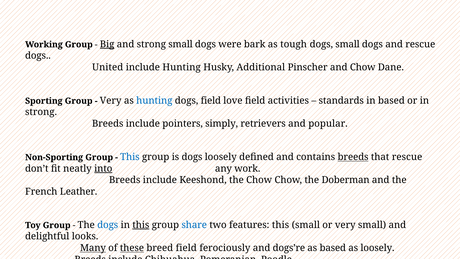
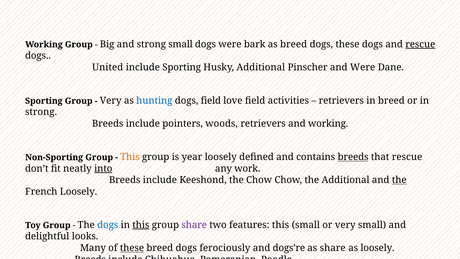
Big underline: present -> none (107, 44)
as tough: tough -> breed (294, 44)
dogs small: small -> these (347, 44)
rescue underline: none -> present (420, 44)
include Hunting: Hunting -> Sporting (182, 67)
and Chow: Chow -> Were (363, 67)
standards: standards -> retrievers (341, 101)
in based: based -> breed (391, 101)
simply: simply -> woods (222, 124)
and popular: popular -> working (328, 124)
This colour: blue -> orange (130, 157)
is dogs: dogs -> year (192, 157)
the Doberman: Doberman -> Additional (346, 180)
the underline: none -> present (399, 180)
French Leather: Leather -> Loosely (79, 191)
share colour: blue -> purple (194, 225)
Many underline: present -> none (93, 248)
field: field -> dogs (186, 248)
as based: based -> share (333, 248)
